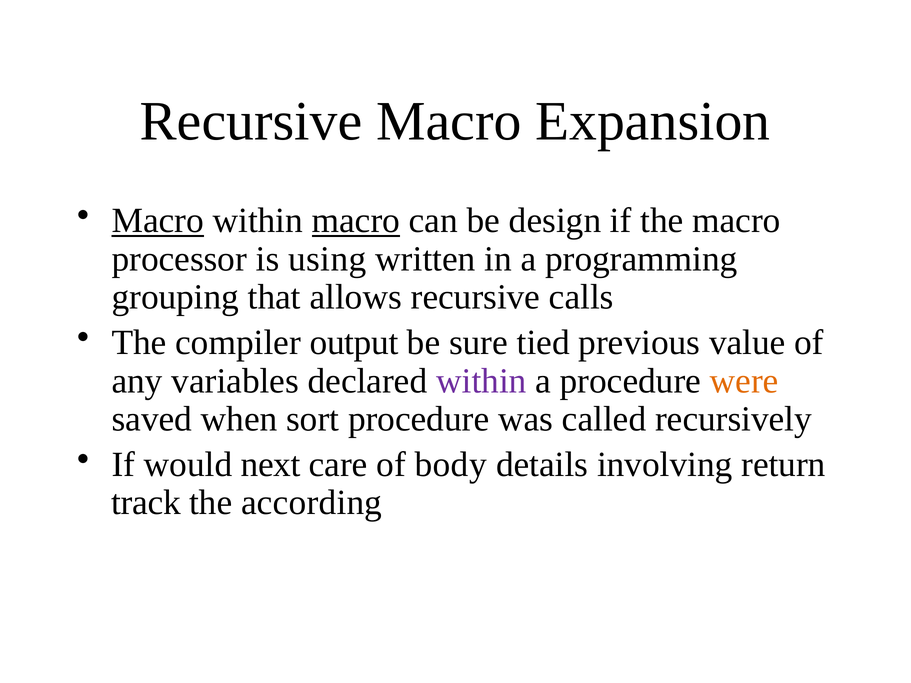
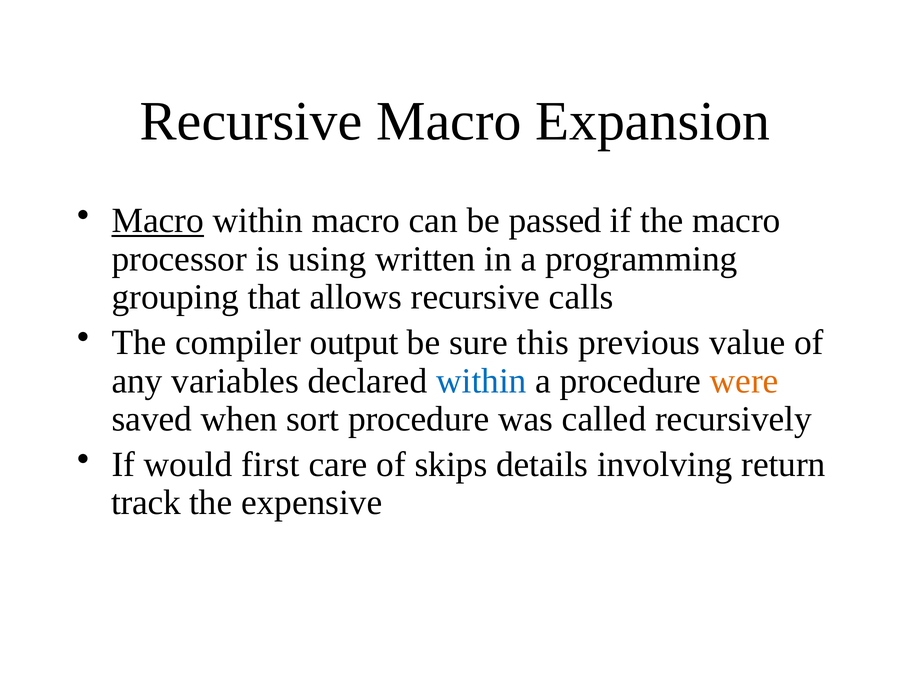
macro underline: present -> none (356, 221)
design: design -> passed (555, 221)
tied: tied -> this (543, 343)
within colour: purple -> blue (481, 381)
next: next -> first (270, 465)
body: body -> skips (451, 465)
according: according -> expensive (312, 503)
